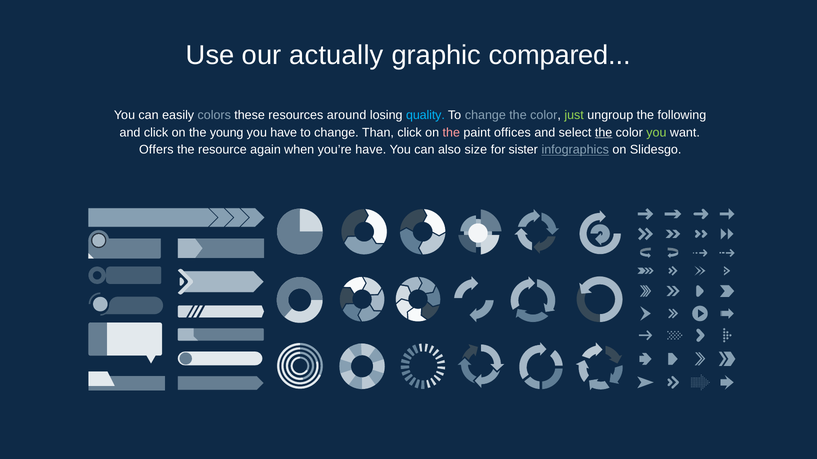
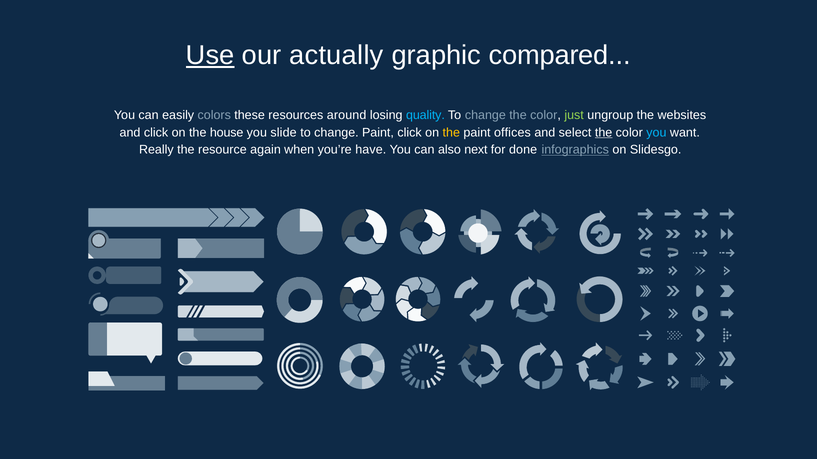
Use underline: none -> present (210, 55)
following: following -> websites (682, 115)
young: young -> house (227, 133)
you have: have -> slide (284, 133)
change Than: Than -> Paint (378, 133)
the colour: pink -> yellow (451, 133)
you colour: light green -> light blue (656, 133)
Offers: Offers -> Really (156, 150)
size: size -> next (476, 150)
sister: sister -> done (523, 150)
